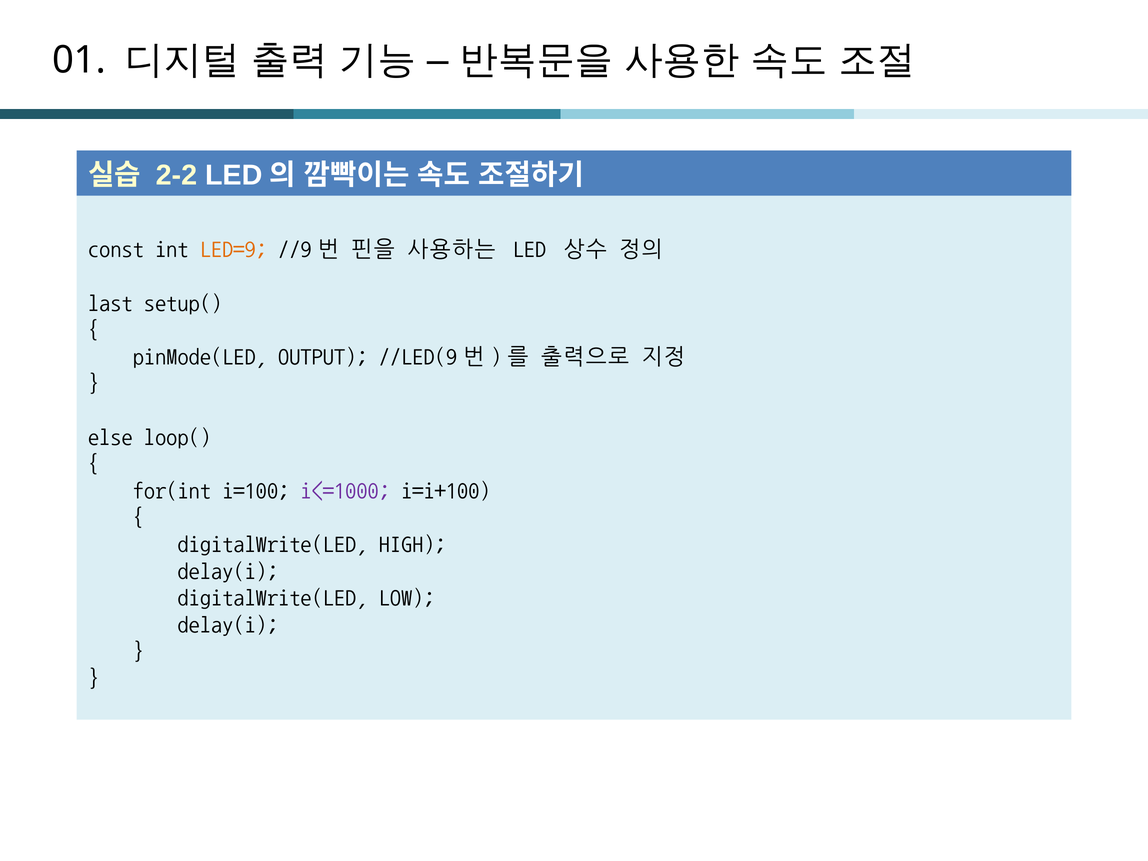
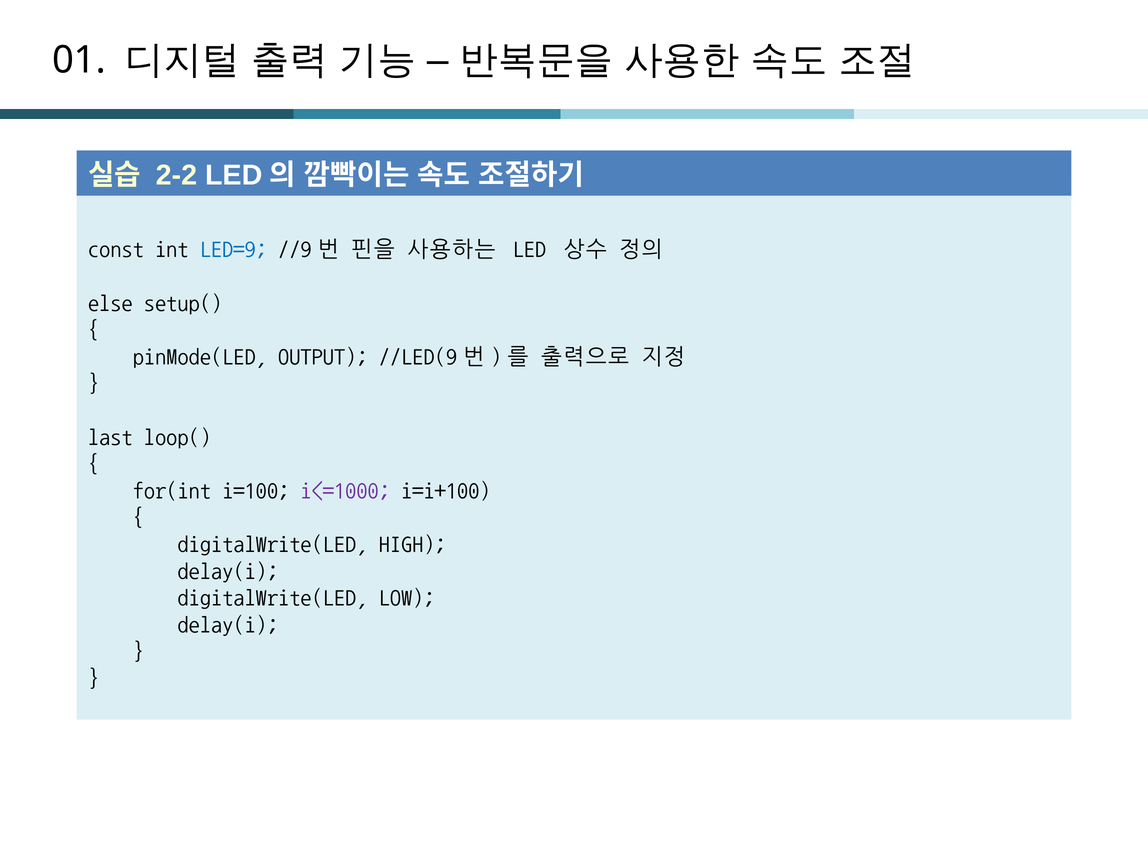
LED=9 colour: orange -> blue (233, 249)
last: last -> else (110, 303)
else: else -> last (110, 437)
